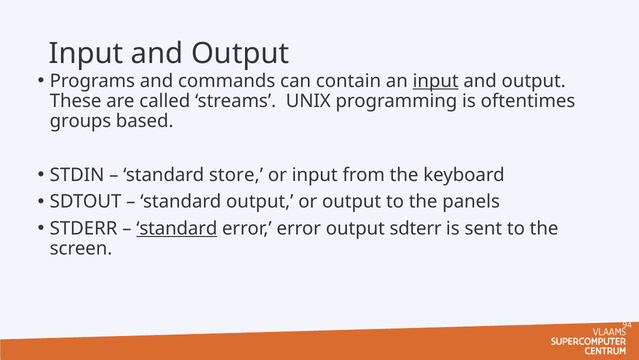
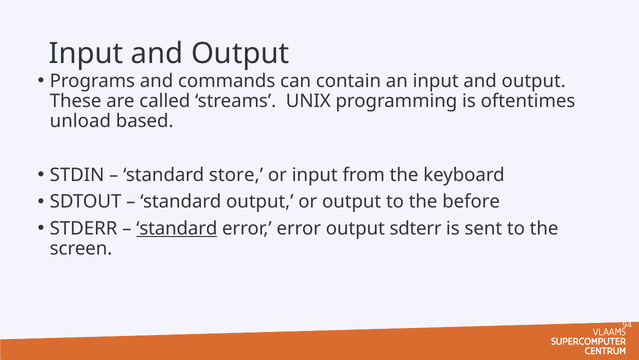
input underline: present -> none (436, 81)
groups: groups -> unload (80, 121)
panels: panels -> before (471, 201)
